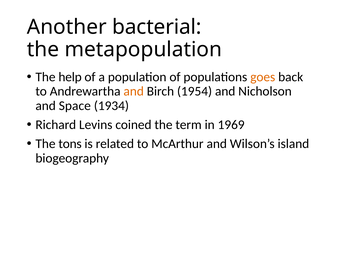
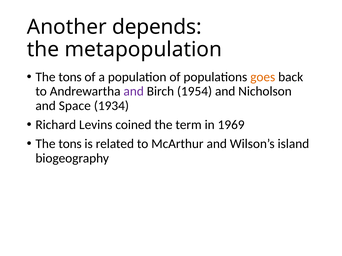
bacterial: bacterial -> depends (157, 27)
help: help -> tons (70, 77)
and colour: orange -> purple (134, 91)
